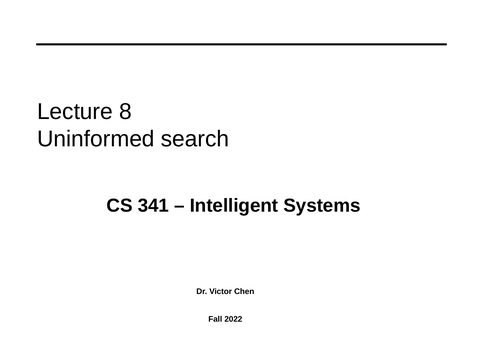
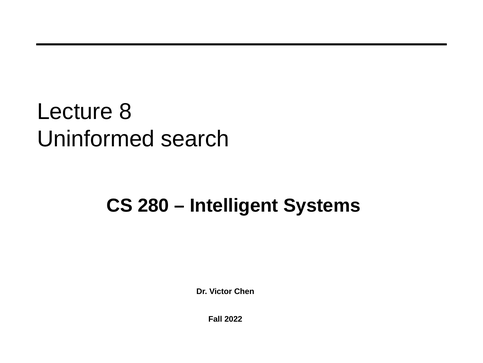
341: 341 -> 280 (153, 205)
